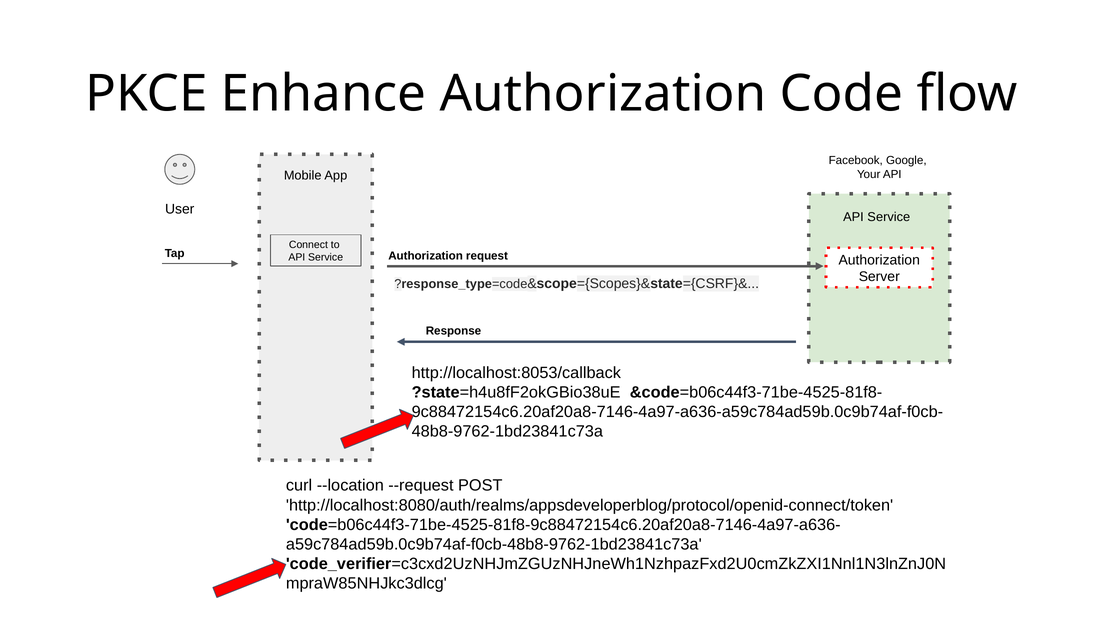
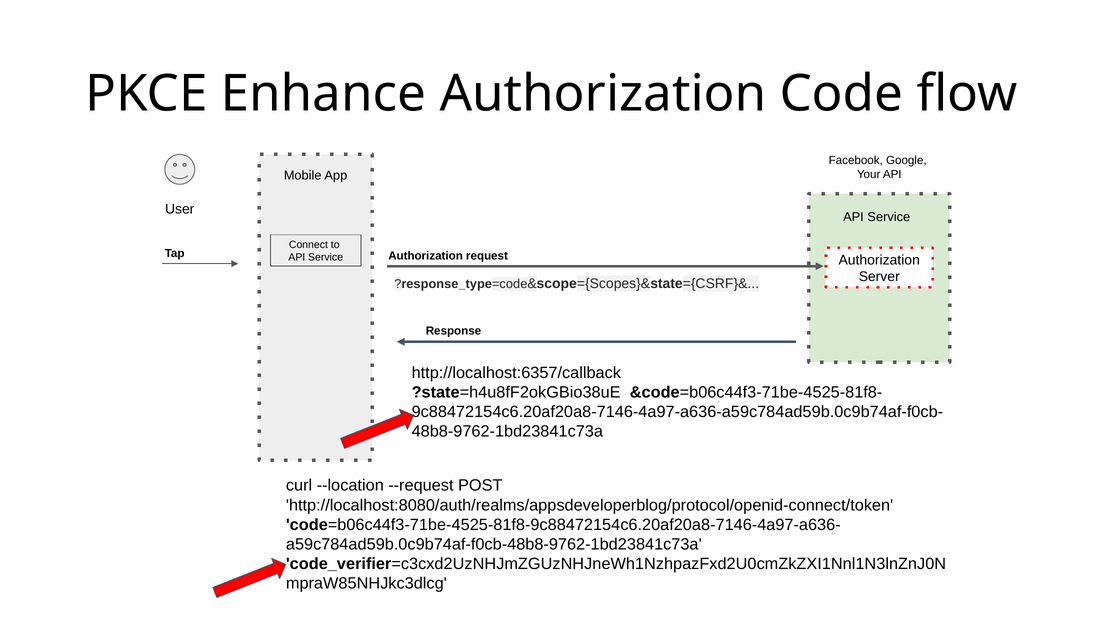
http://localhost:8053/callback: http://localhost:8053/callback -> http://localhost:6357/callback (516, 373)
